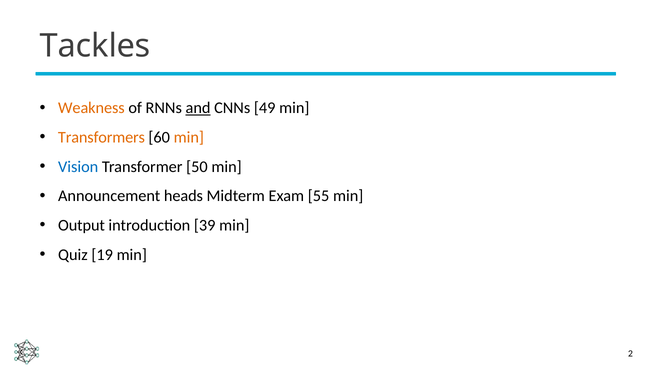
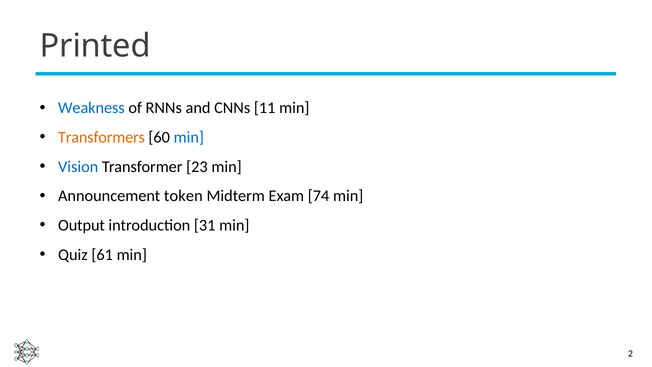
Tackles: Tackles -> Printed (95, 46)
Weakness colour: orange -> blue (91, 108)
and underline: present -> none (198, 108)
49: 49 -> 11 (265, 108)
min colour: orange -> blue (189, 137)
50: 50 -> 23 (197, 167)
heads: heads -> token (183, 196)
55: 55 -> 74 (319, 196)
39: 39 -> 31 (205, 225)
19: 19 -> 61 (102, 255)
